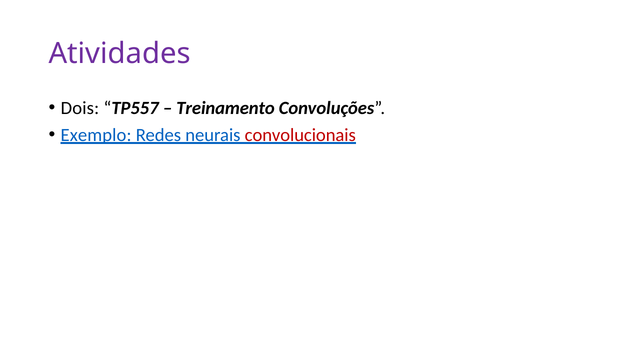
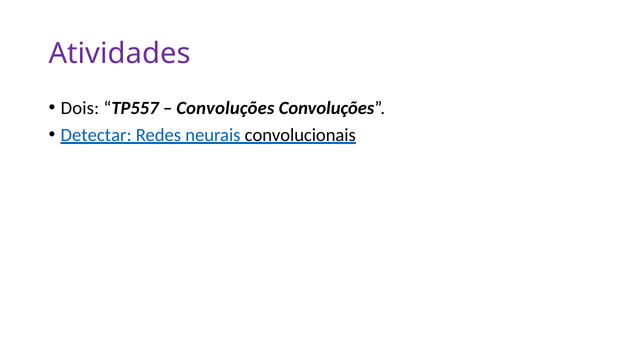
Treinamento: Treinamento -> Convoluções (225, 108)
Exemplo: Exemplo -> Detectar (96, 135)
convolucionais colour: red -> black (300, 135)
